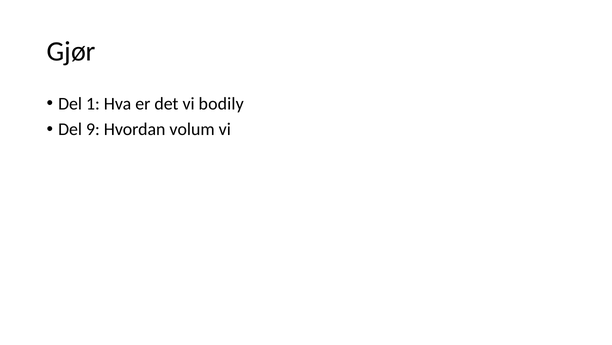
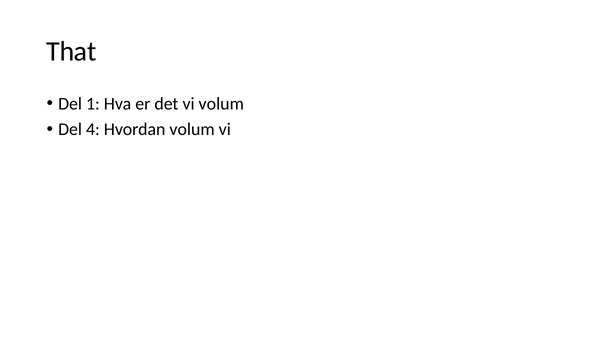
Gjør: Gjør -> That (71, 51)
vi bodily: bodily -> volum (221, 103)
9: 9 -> 4 (93, 129)
